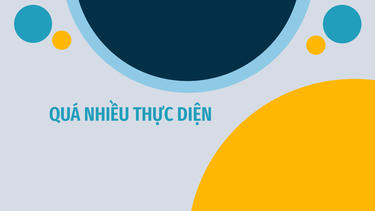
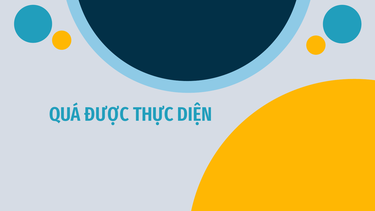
NHIỀU: NHIỀU -> ĐƯỢC (107, 114)
